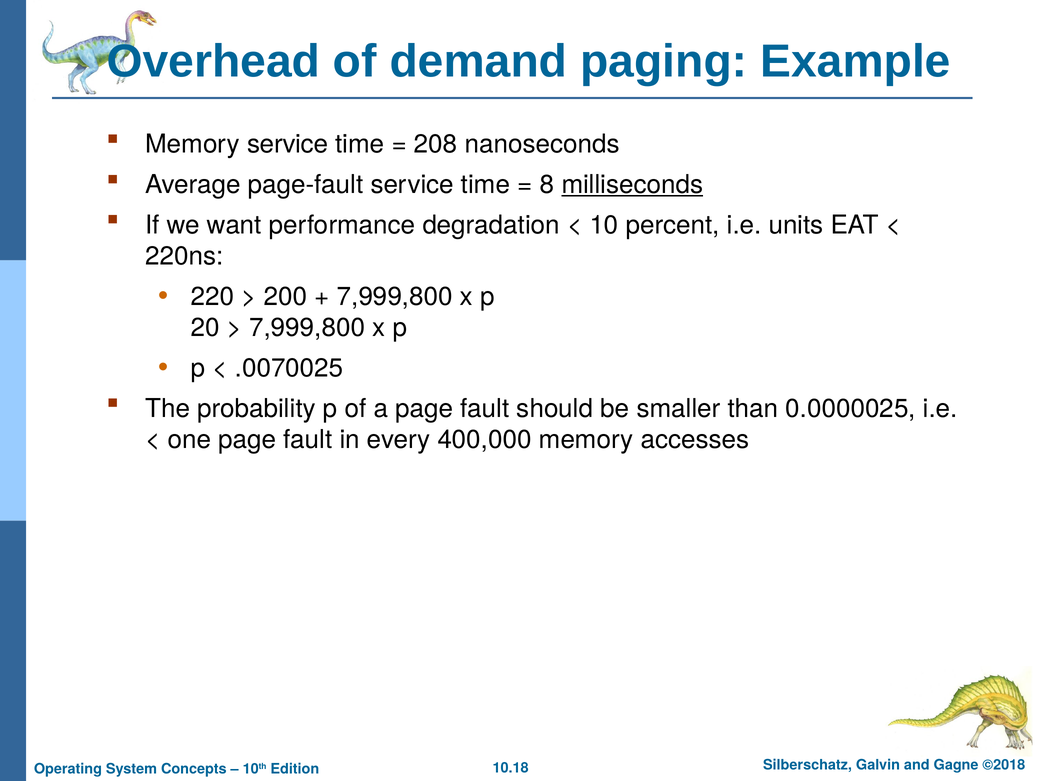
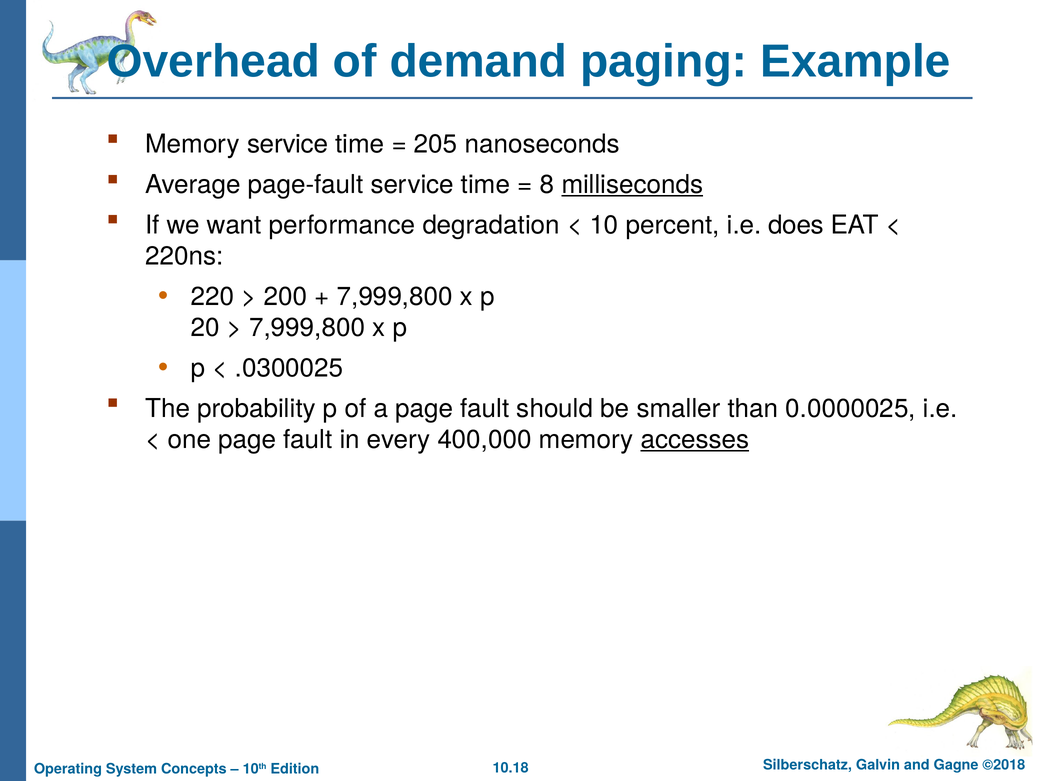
208: 208 -> 205 (436, 144)
units: units -> does (796, 225)
.0070025: .0070025 -> .0300025 (289, 368)
accesses underline: none -> present (695, 440)
